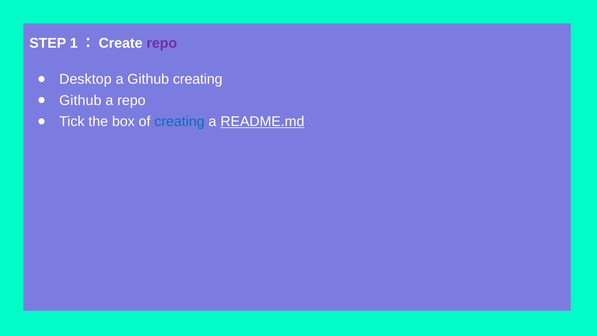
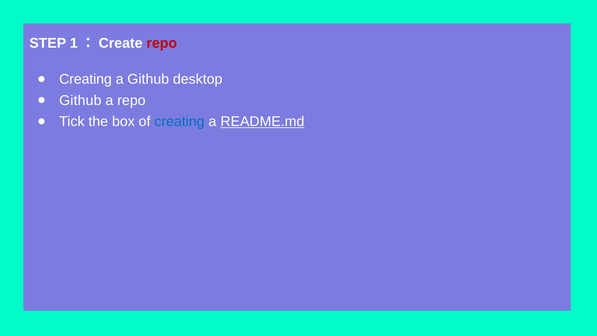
repo colour: purple -> red (162, 43)
Desktop: Desktop -> Creating (86, 79)
Github creating: creating -> desktop (198, 79)
